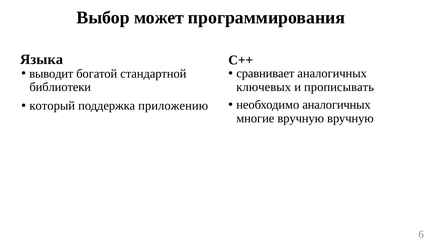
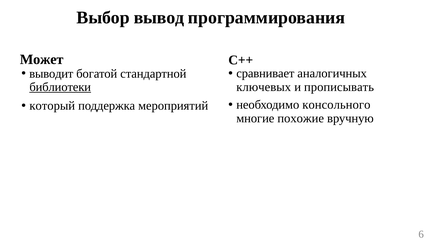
может: может -> вывод (159, 18)
Языка: Языка -> Может (42, 59)
библиотеки underline: none -> present (60, 87)
необходимо аналогичных: аналогичных -> консольного (336, 105)
приложению: приложению -> мероприятий (173, 106)
многие вручную: вручную -> похожие (301, 118)
